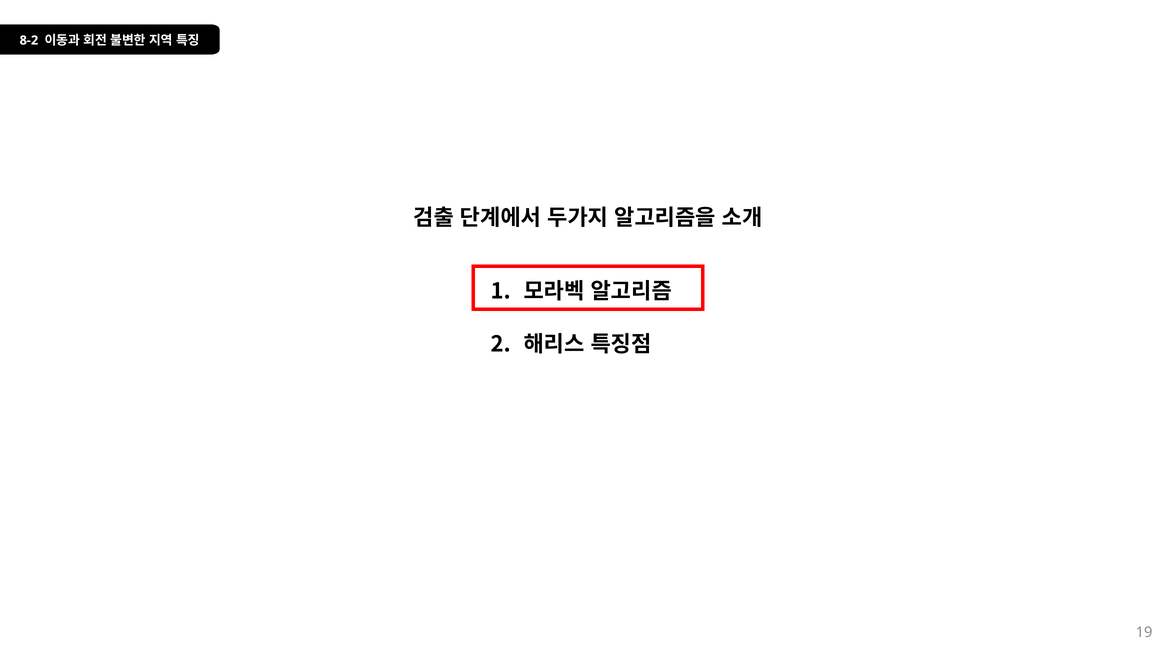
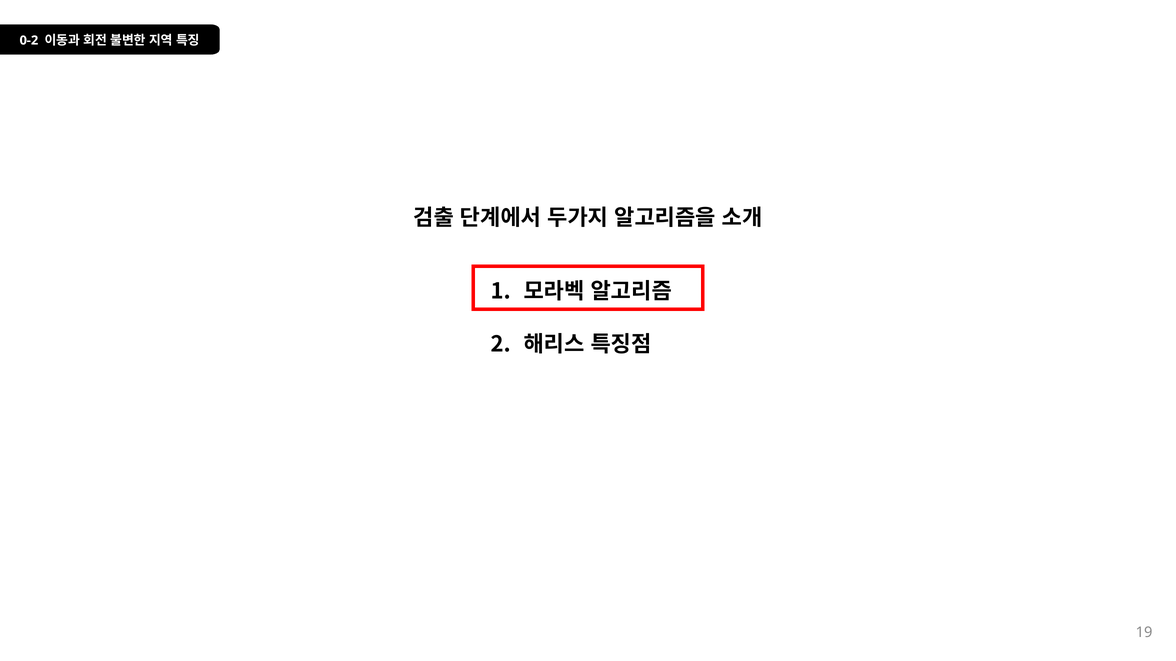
8-2: 8-2 -> 0-2 (29, 40)
